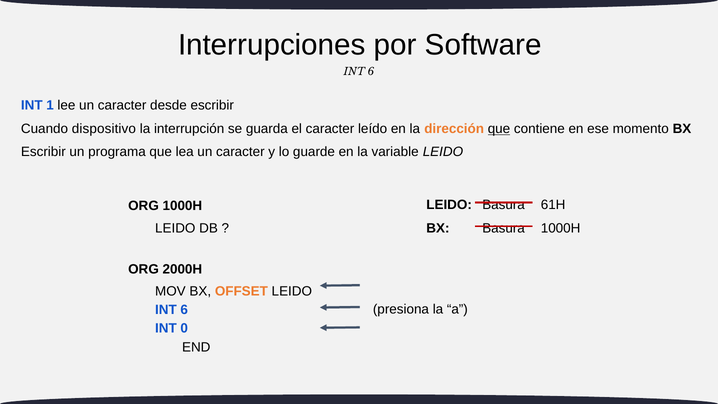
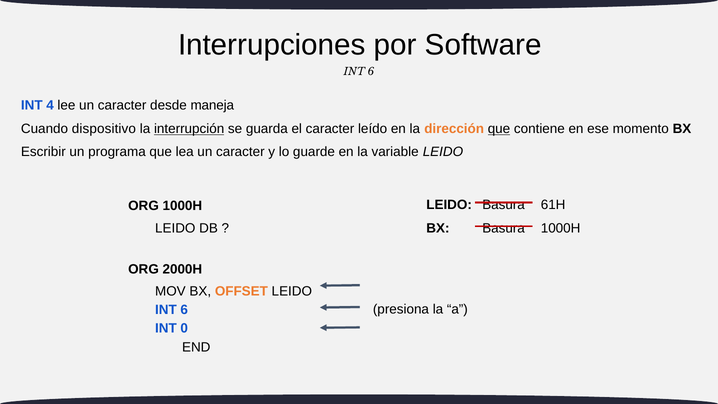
1: 1 -> 4 (50, 105)
desde escribir: escribir -> maneja (212, 105)
interrupción underline: none -> present (189, 129)
